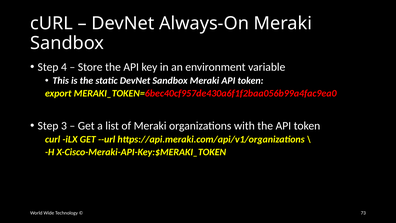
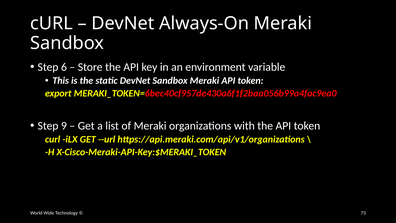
4: 4 -> 6 (64, 67)
3: 3 -> 9 (64, 126)
